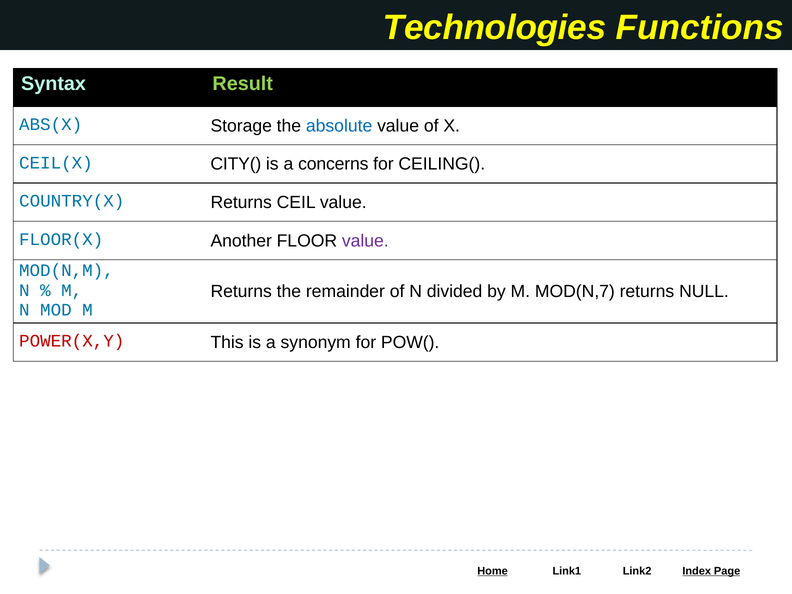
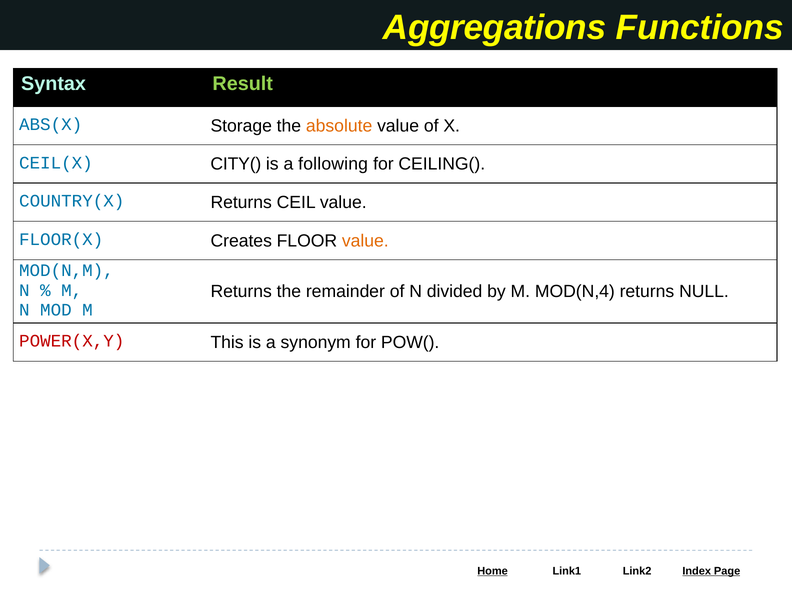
Technologies: Technologies -> Aggregations (495, 27)
absolute colour: blue -> orange (339, 126)
concerns: concerns -> following (333, 164)
Another: Another -> Creates (241, 241)
value colour: purple -> orange (365, 241)
MOD(N,7: MOD(N,7 -> MOD(N,4 (575, 292)
